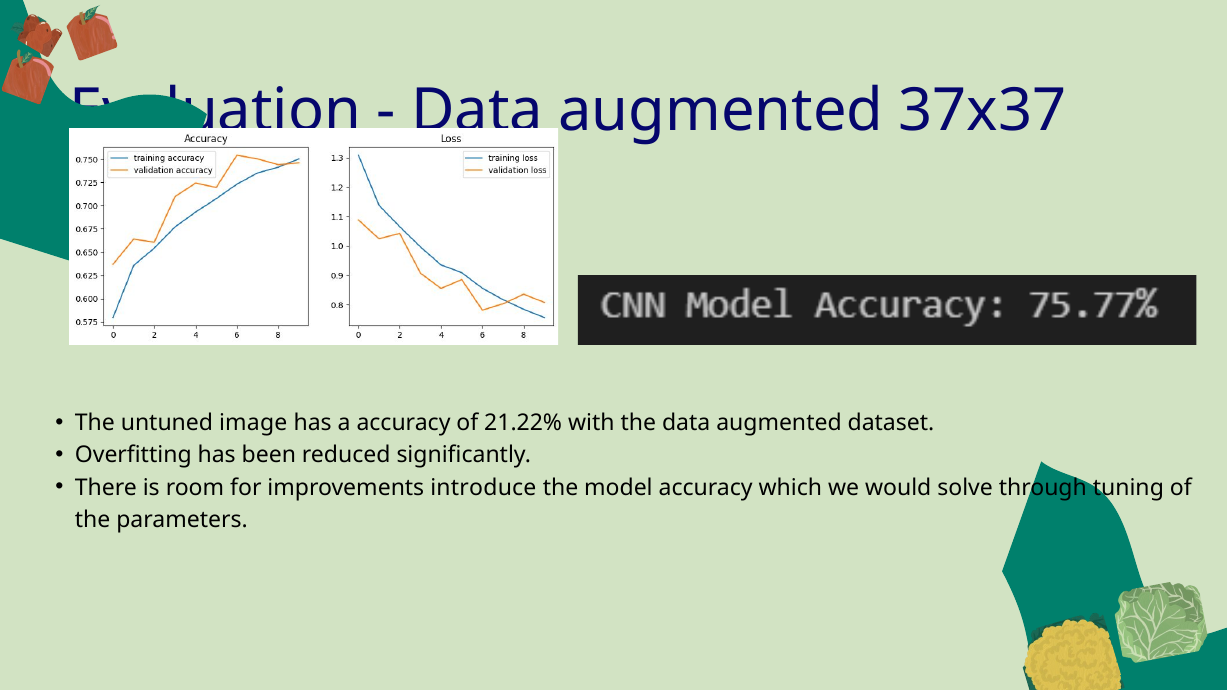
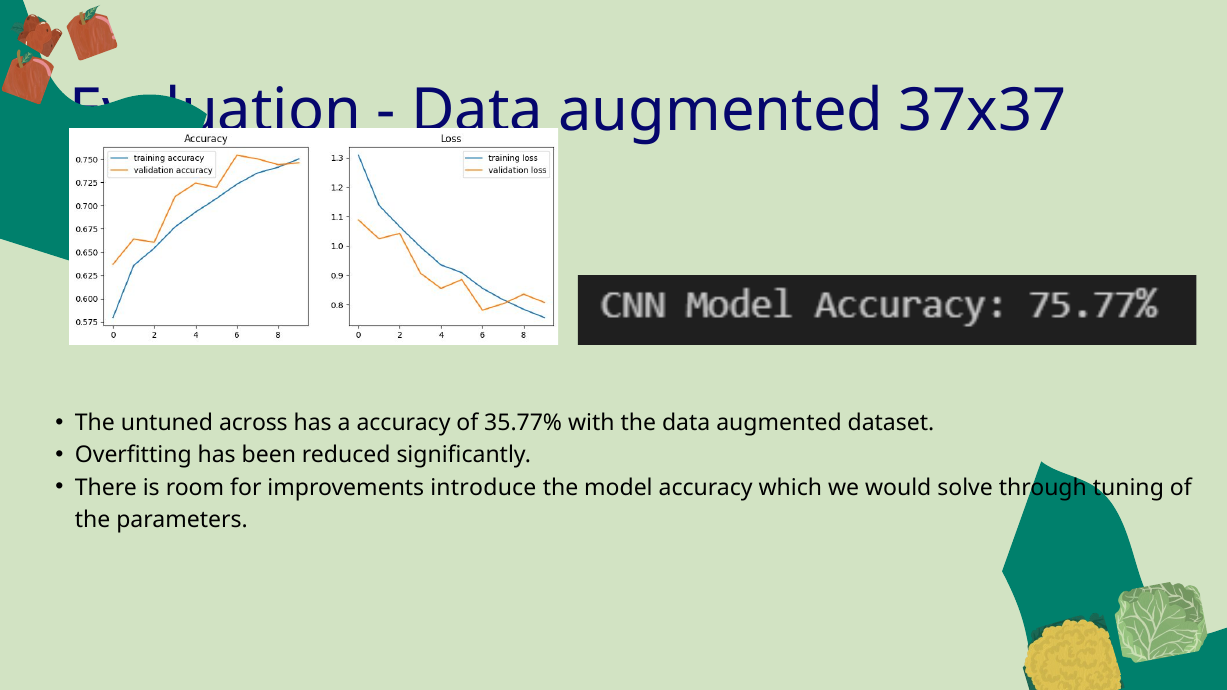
image: image -> across (253, 423)
21.22%: 21.22% -> 35.77% (523, 423)
